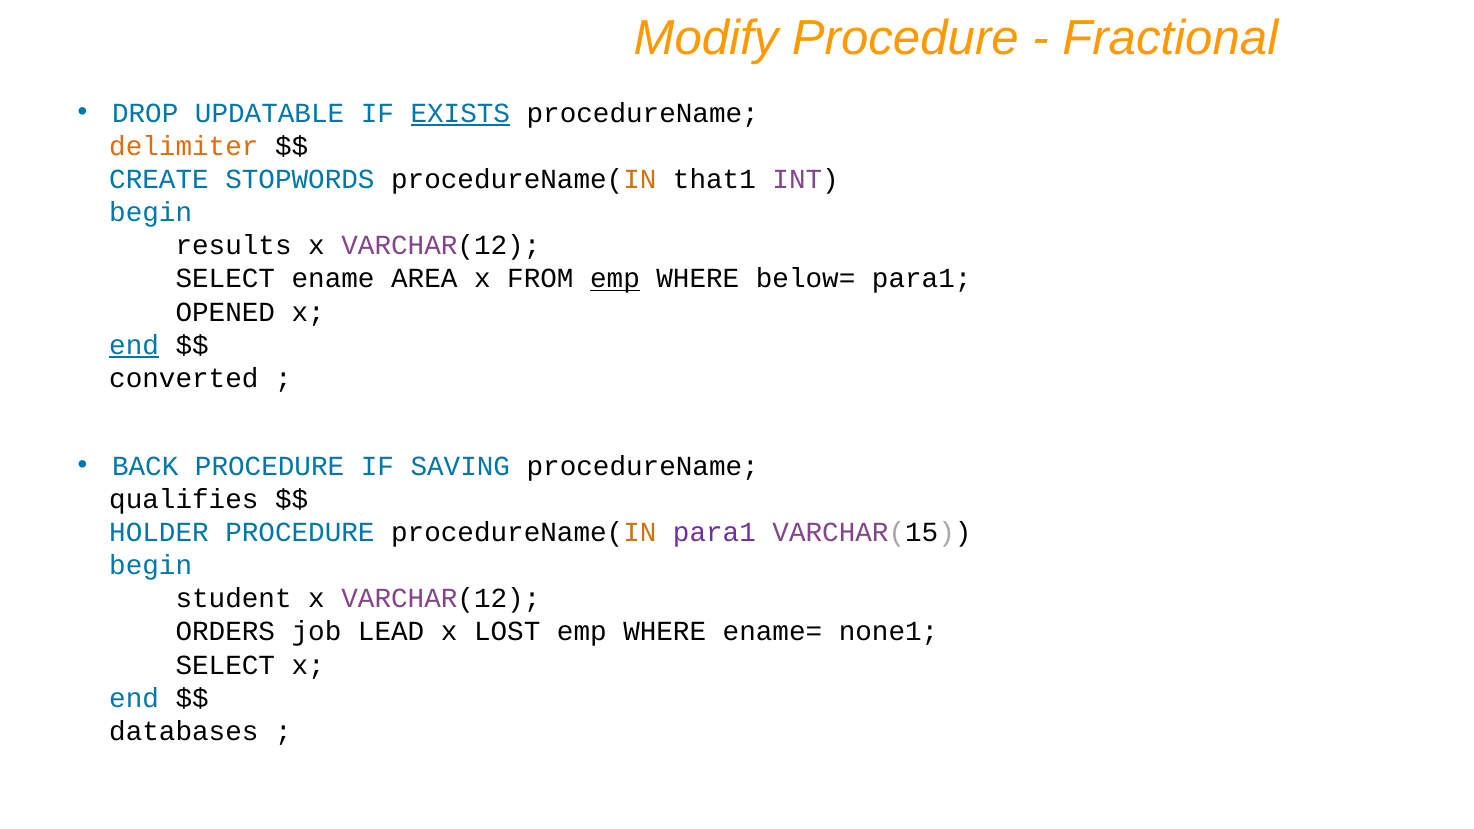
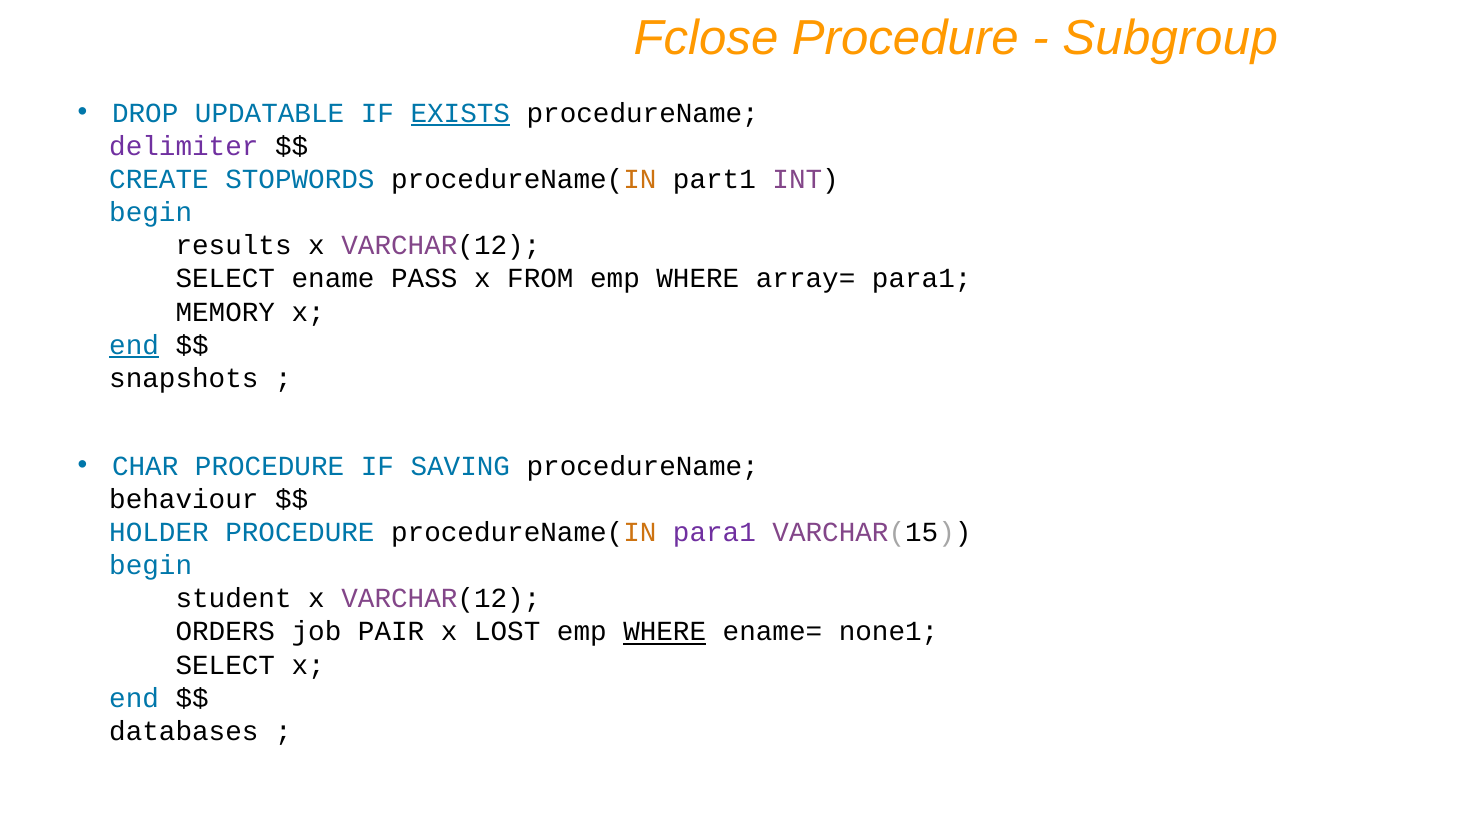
Modify: Modify -> Fclose (706, 38)
Fractional: Fractional -> Subgroup (1170, 38)
delimiter colour: orange -> purple (184, 146)
that1: that1 -> part1 (714, 179)
AREA: AREA -> PASS (424, 279)
emp underline: present -> none (615, 279)
below=: below= -> array= (806, 279)
OPENED: OPENED -> MEMORY (225, 312)
converted: converted -> snapshots (184, 378)
BACK: BACK -> CHAR (145, 466)
qualifies: qualifies -> behaviour (184, 499)
LEAD: LEAD -> PAIR (391, 632)
WHERE underline: none -> present (665, 632)
